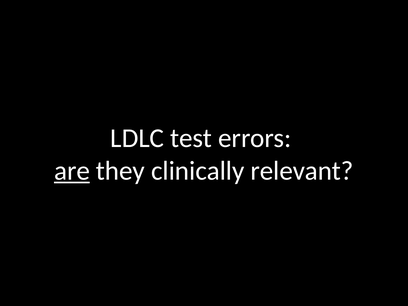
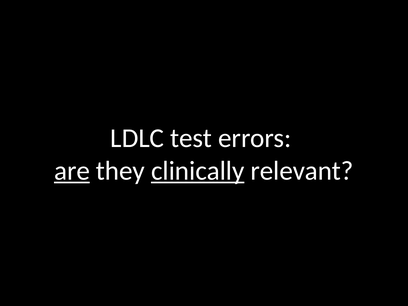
clinically underline: none -> present (198, 171)
